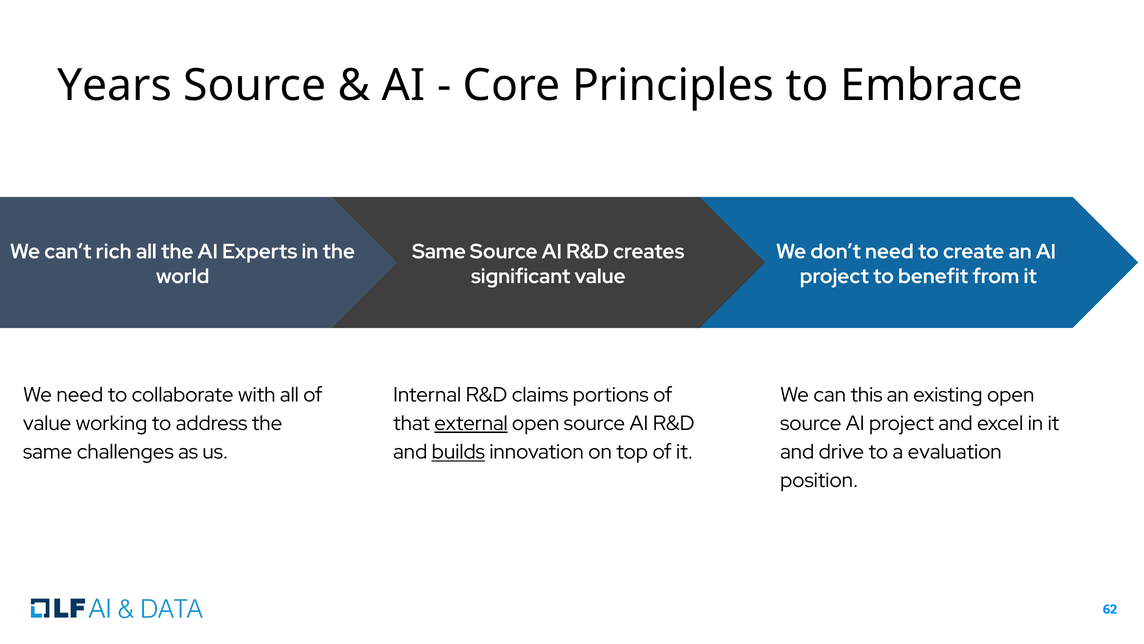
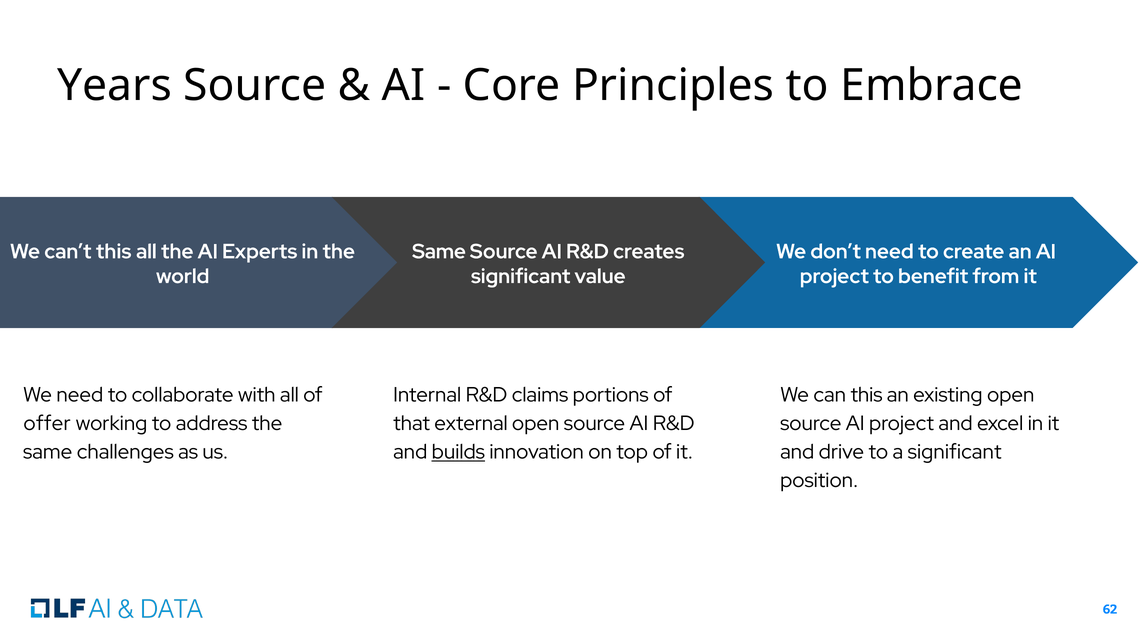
can’t rich: rich -> this (114, 251)
value: value -> offer (47, 423)
external underline: present -> none (471, 423)
a evaluation: evaluation -> significant (955, 452)
